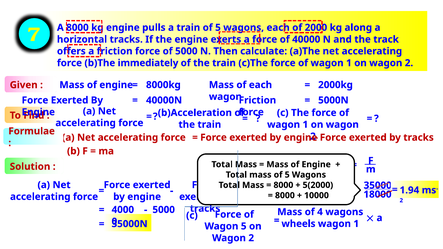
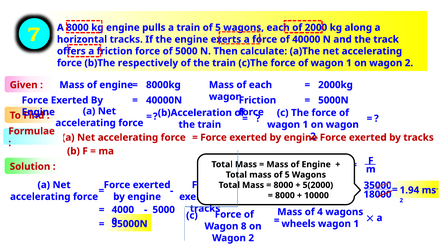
immediately: immediately -> respectively (148, 63)
Wagon 5: 5 -> 8 (244, 226)
